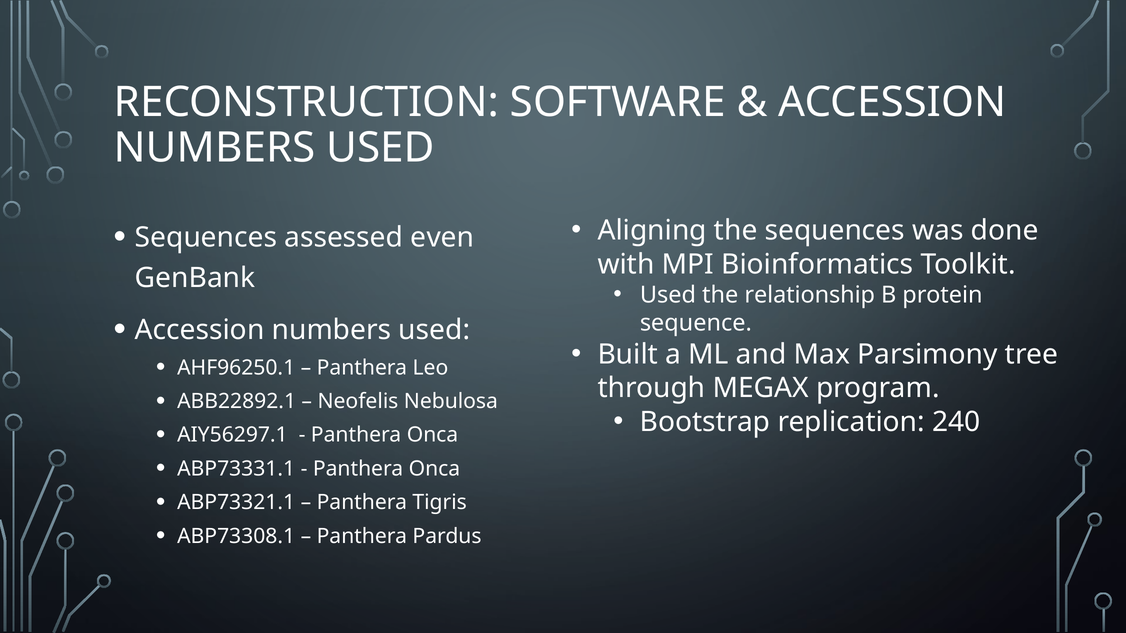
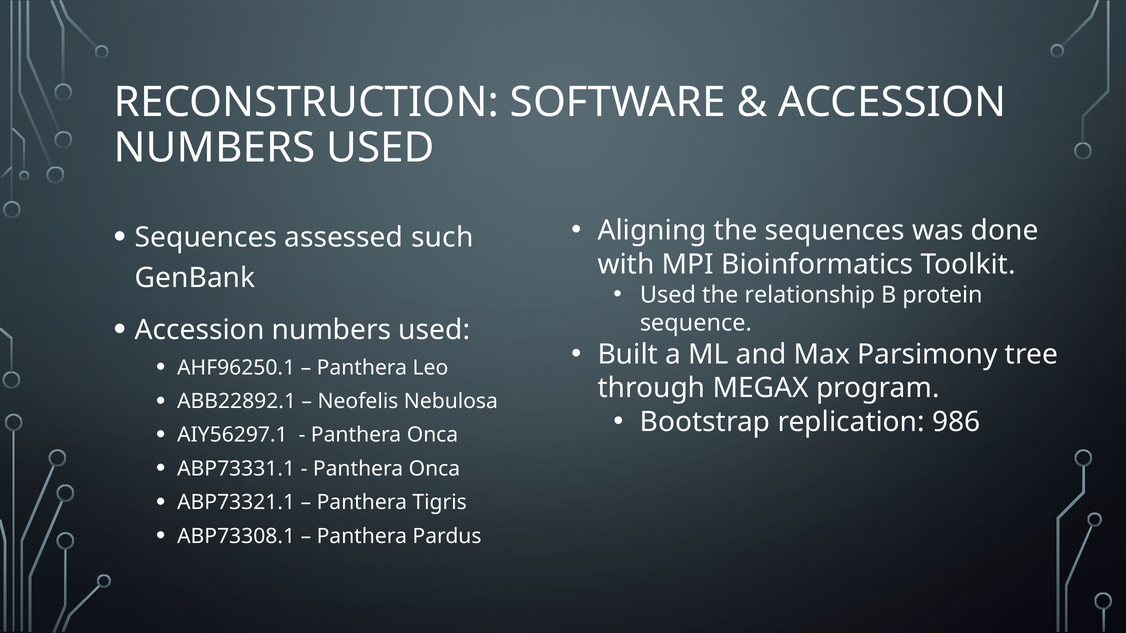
even: even -> such (442, 238)
240: 240 -> 986 (956, 422)
